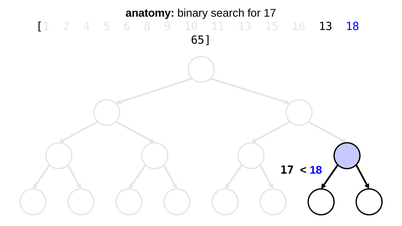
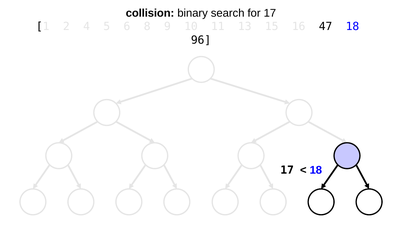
anatomy: anatomy -> collision (150, 13)
16 13: 13 -> 47 (326, 27)
65: 65 -> 96 (201, 40)
